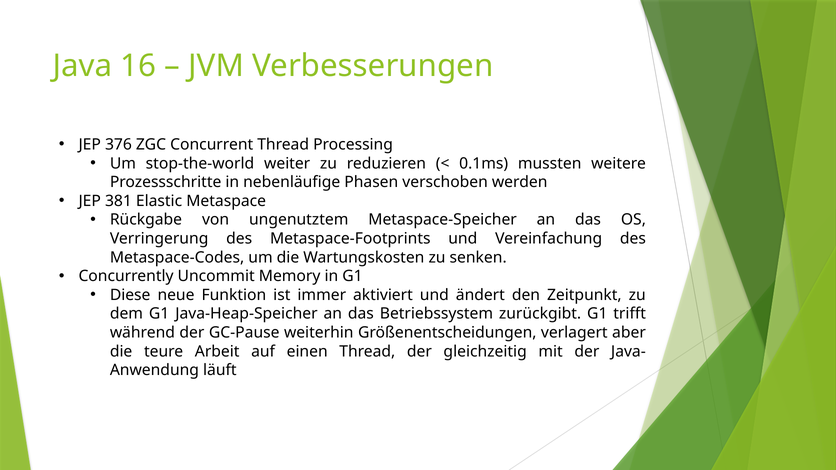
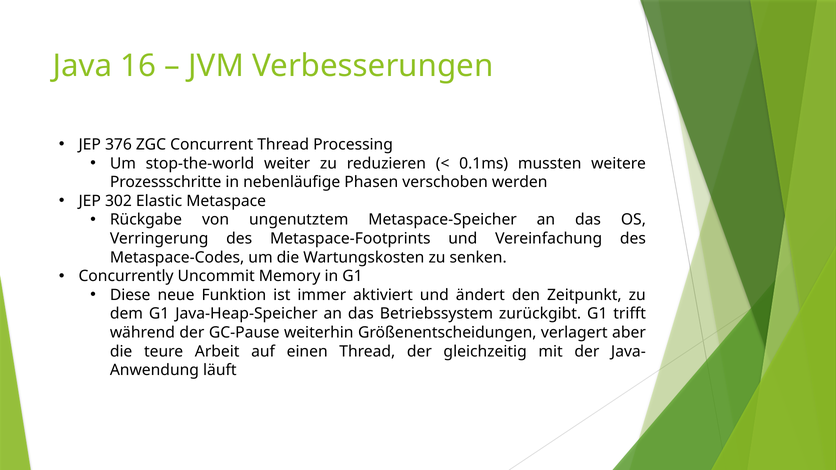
381: 381 -> 302 (118, 201)
